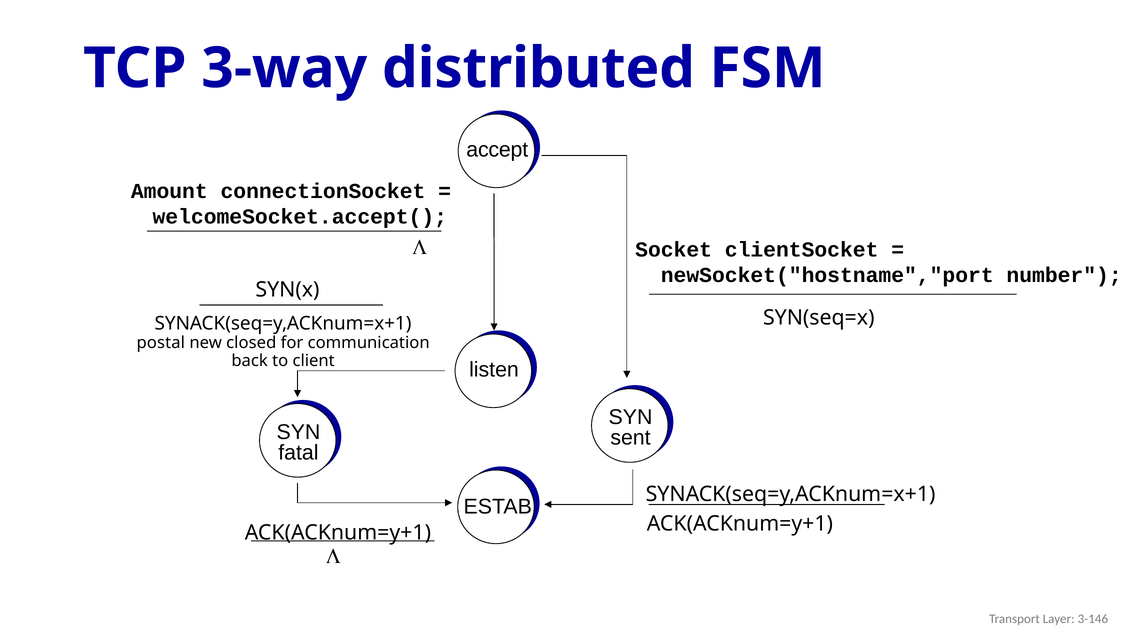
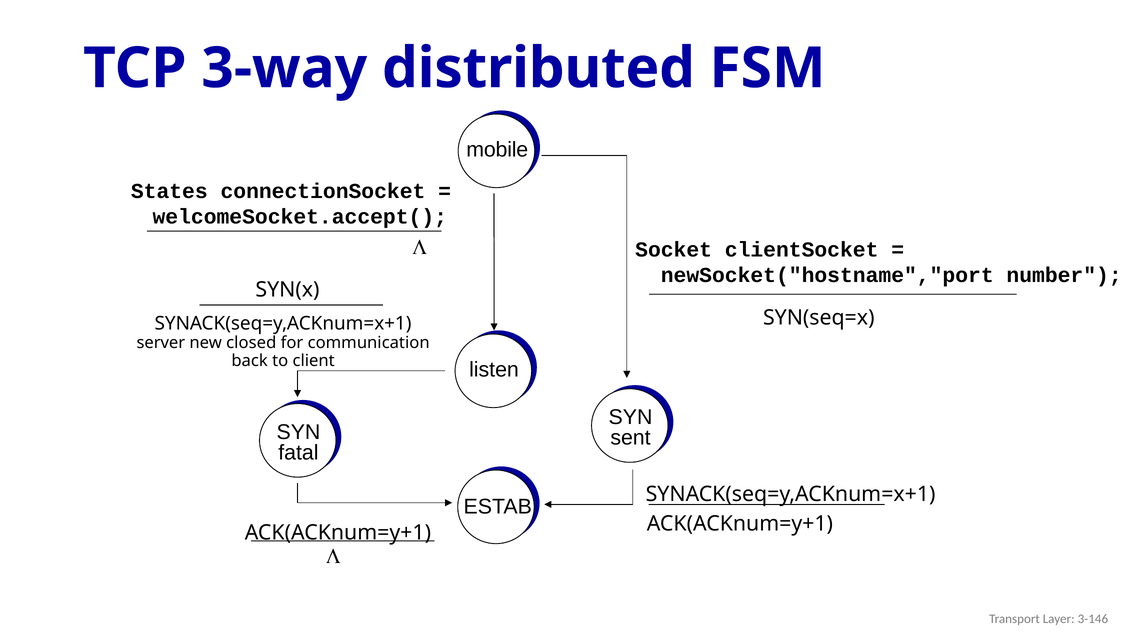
accept: accept -> mobile (497, 150)
Amount: Amount -> States (169, 191)
postal: postal -> server (161, 343)
